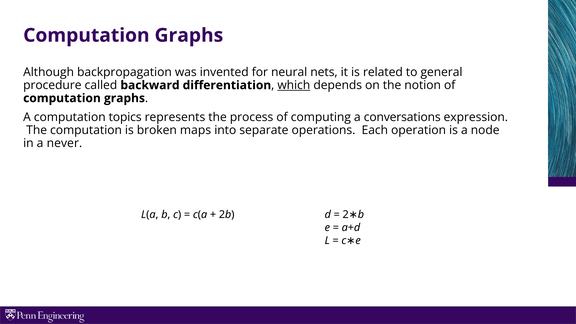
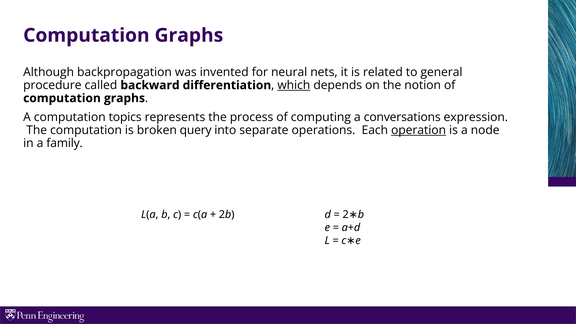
maps: maps -> query (196, 130)
operation underline: none -> present (419, 130)
never: never -> family (65, 143)
